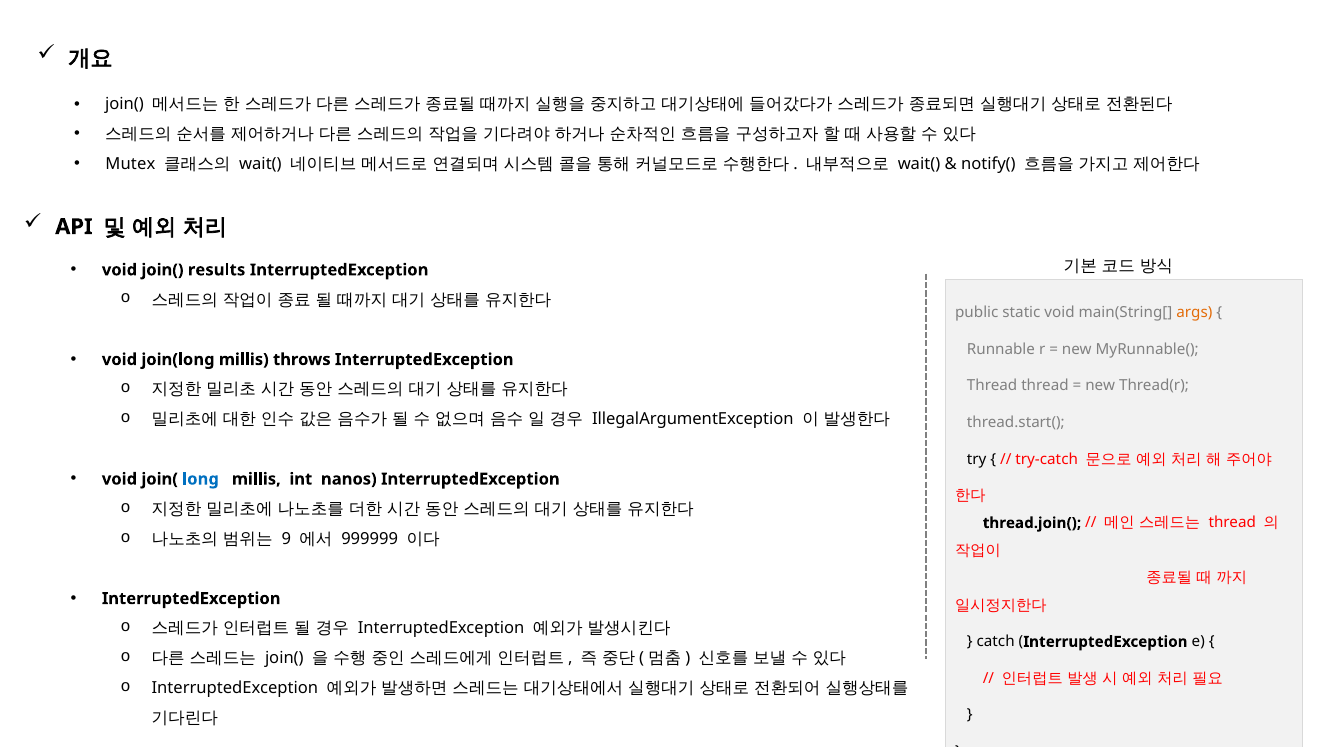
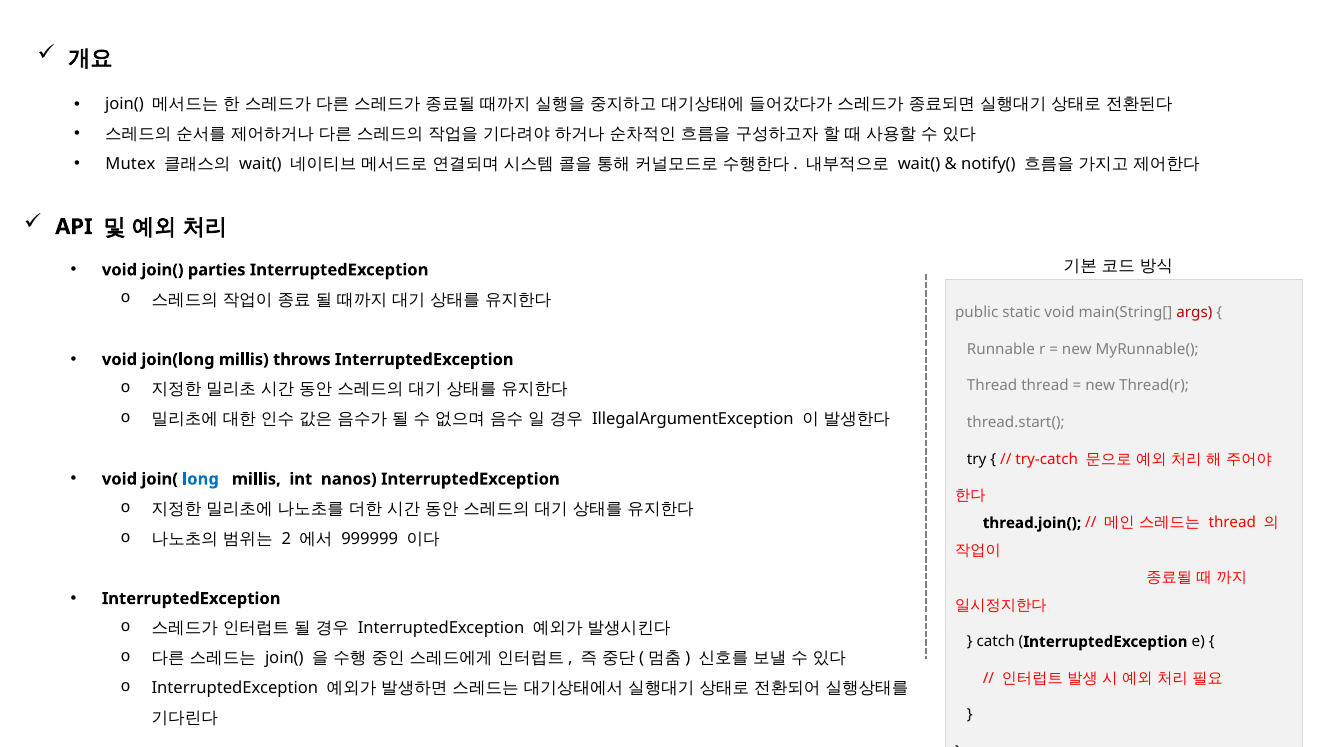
results: results -> parties (217, 270)
args colour: orange -> red (1194, 313)
9: 9 -> 2 (286, 539)
